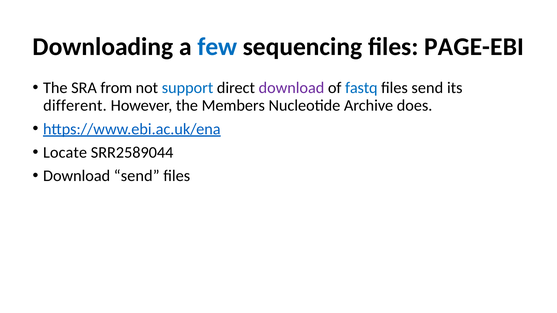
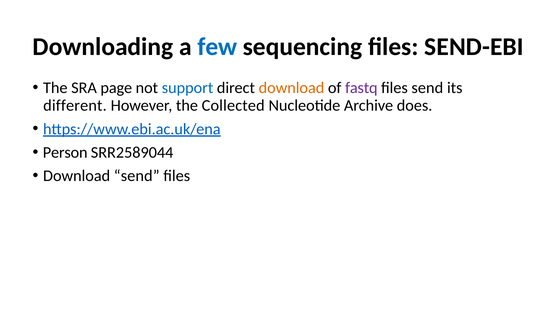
PAGE-EBI: PAGE-EBI -> SEND-EBI (474, 47)
from: from -> page (116, 88)
download colour: purple -> orange (291, 88)
fastq colour: blue -> purple (361, 88)
Members: Members -> Collected (233, 106)
Locate: Locate -> Person (65, 153)
